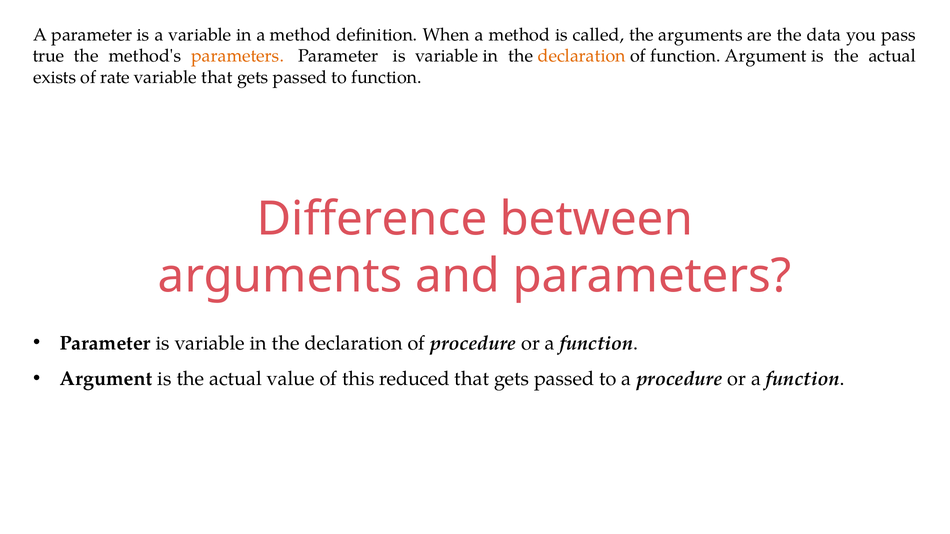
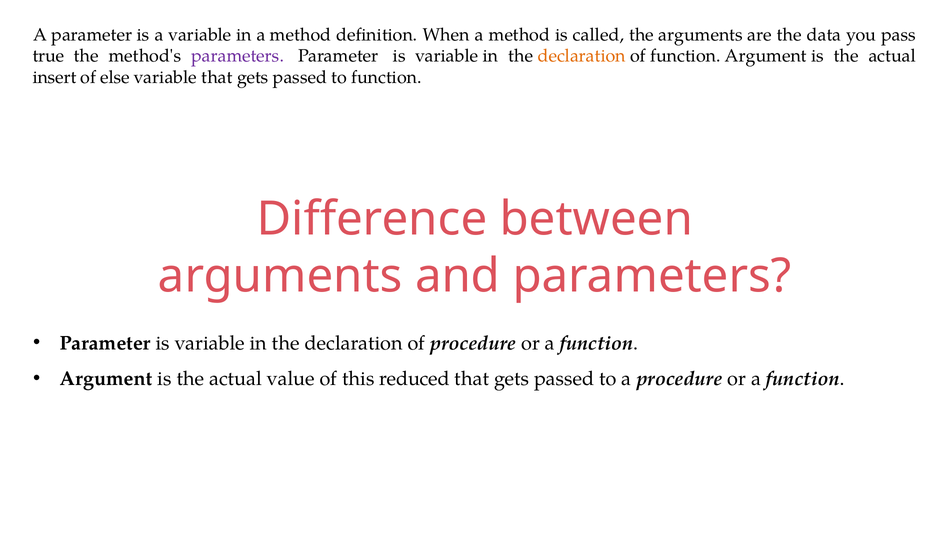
parameters colour: orange -> purple (238, 56)
exists: exists -> insert (55, 77)
rate: rate -> else (115, 77)
